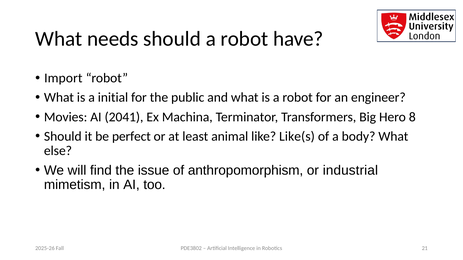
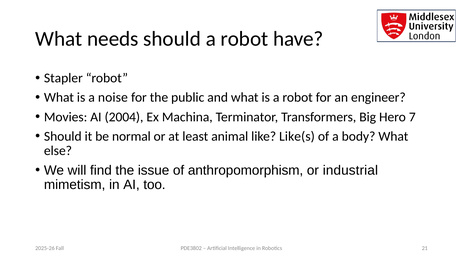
Import: Import -> Stapler (63, 78)
initial: initial -> noise (113, 98)
2041: 2041 -> 2004 (124, 117)
8: 8 -> 7 (412, 117)
perfect: perfect -> normal (131, 137)
